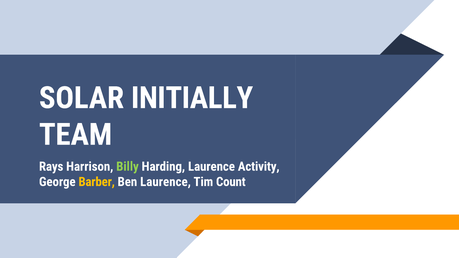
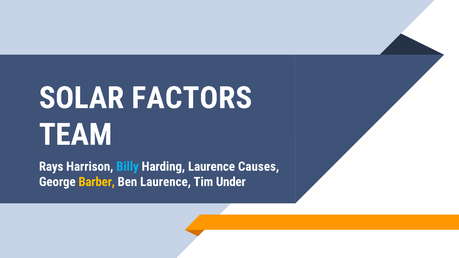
INITIALLY: INITIALLY -> FACTORS (192, 98)
Billy colour: light green -> light blue (127, 167)
Activity: Activity -> Causes (259, 167)
Count: Count -> Under (231, 182)
